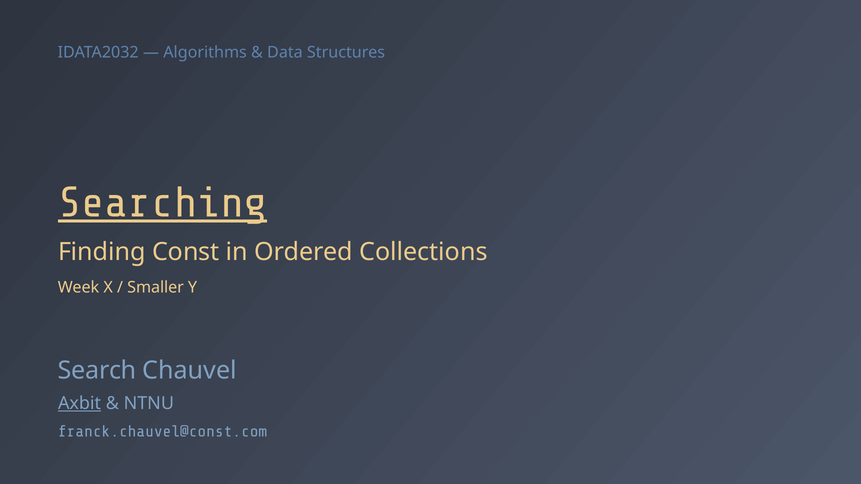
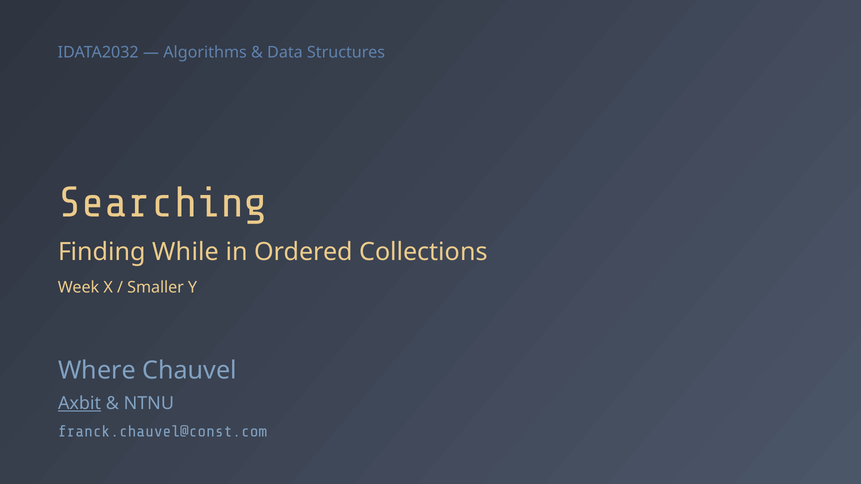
Searching underline: present -> none (163, 203)
Const: Const -> While (186, 252)
Search: Search -> Where (97, 371)
